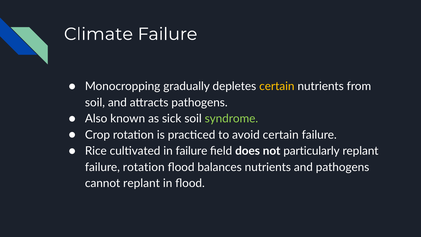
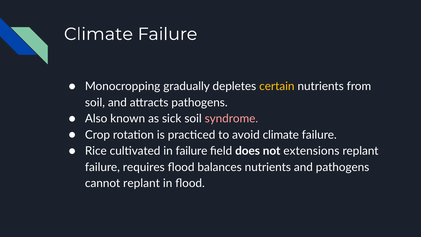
syndrome colour: light green -> pink (231, 119)
avoid certain: certain -> climate (281, 135)
particularly: particularly -> extensions (311, 151)
failure rotation: rotation -> requires (144, 167)
